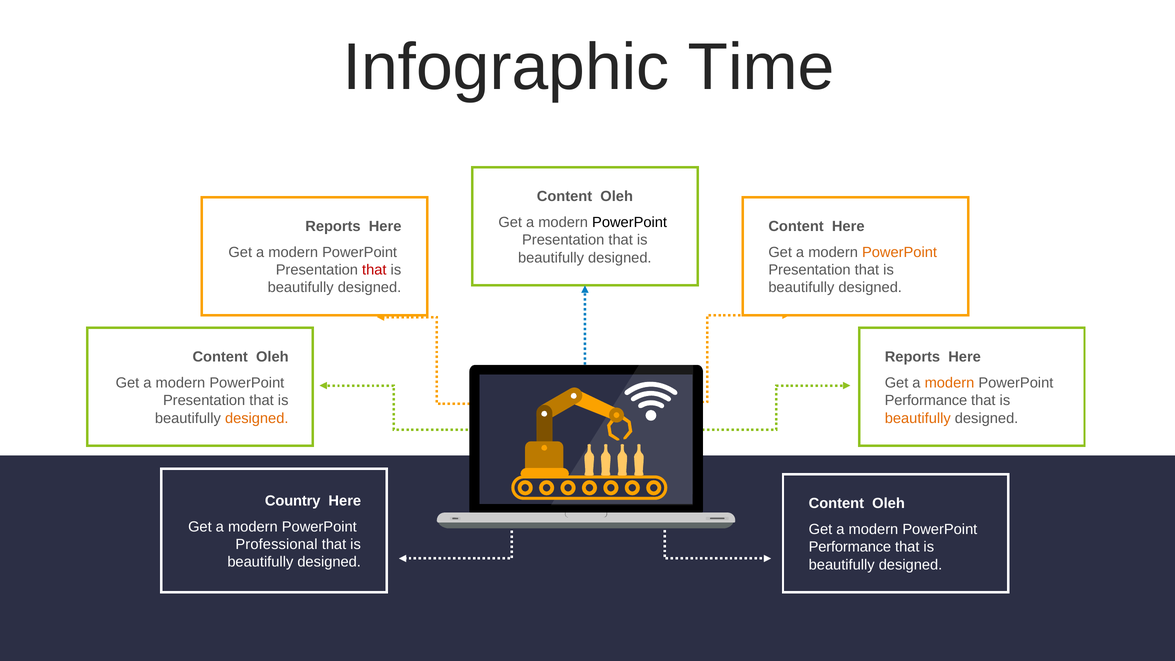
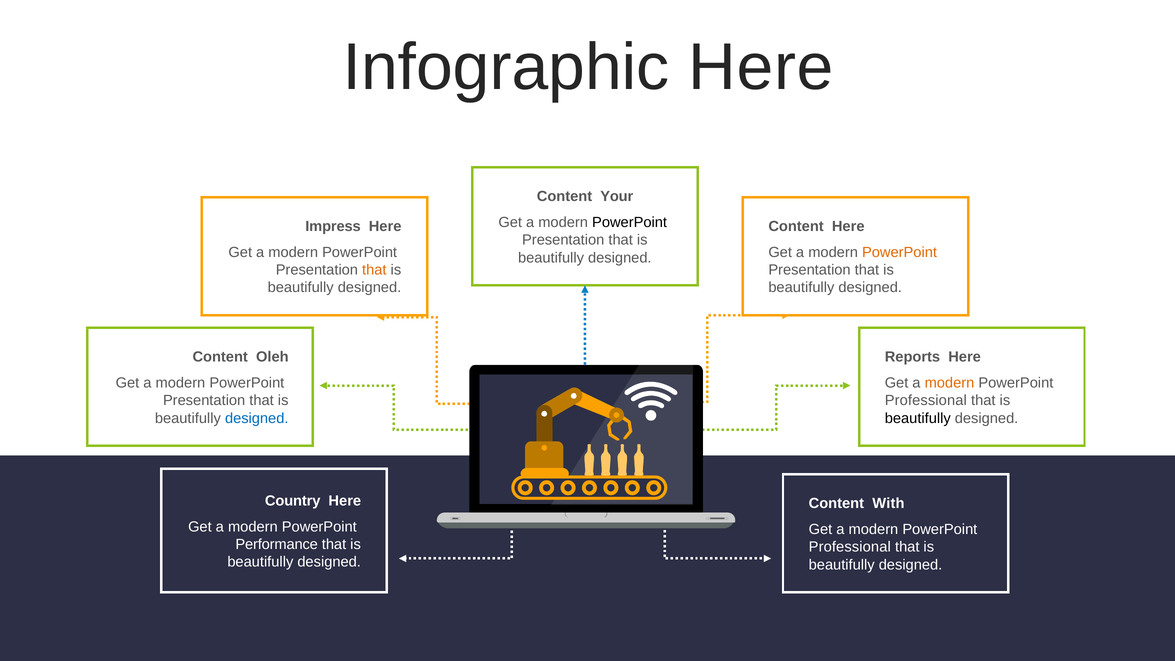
Infographic Time: Time -> Here (761, 67)
Oleh: Oleh -> Your (617, 196)
Reports: Reports -> Impress (333, 226)
that colour: red -> orange (374, 270)
Performance: Performance -> Professional (926, 401)
designed colour: orange -> blue (257, 418)
beautifully colour: orange -> black (918, 418)
Oleh: Oleh -> With (888, 503)
Professional: Professional -> Performance (277, 544)
Performance: Performance -> Professional (850, 547)
